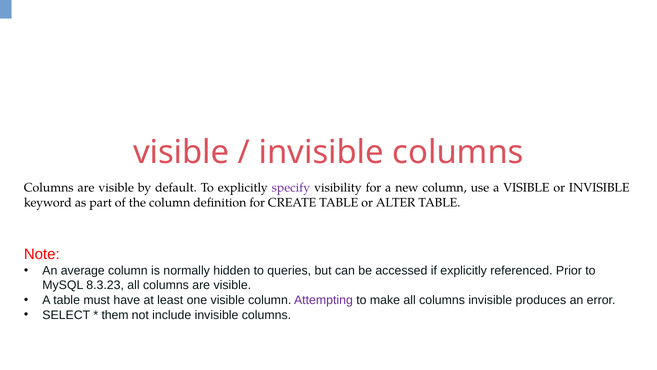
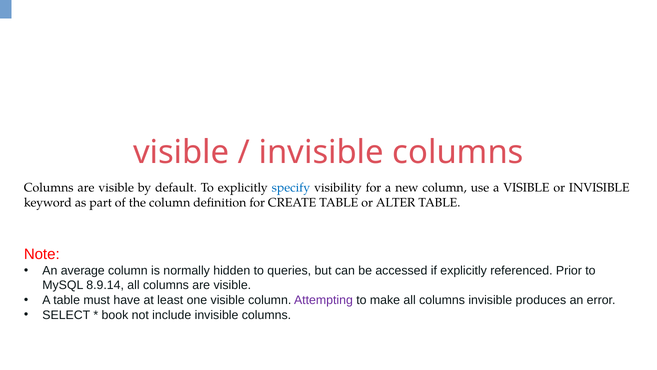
specify colour: purple -> blue (291, 188)
8.3.23: 8.3.23 -> 8.9.14 (105, 285)
them: them -> book (115, 315)
